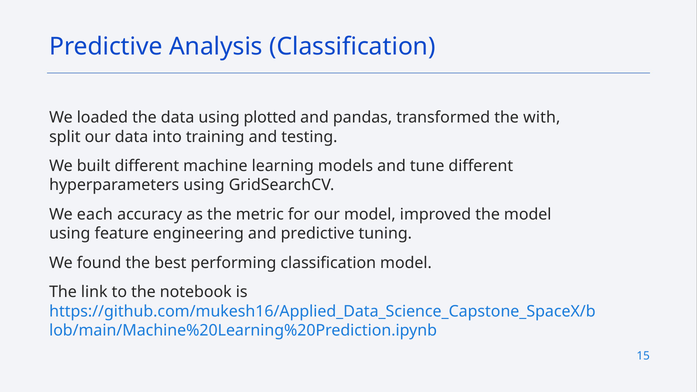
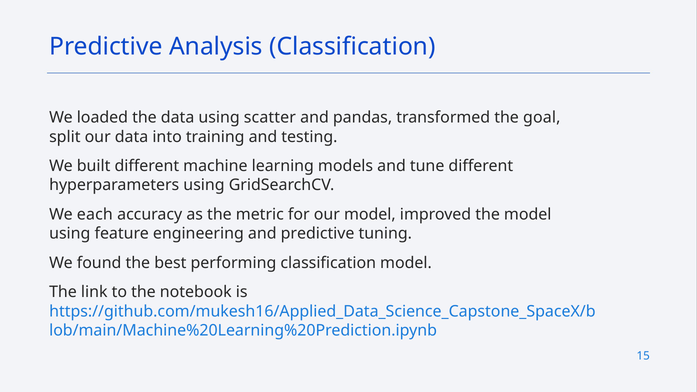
plotted: plotted -> scatter (270, 118)
with: with -> goal (542, 118)
